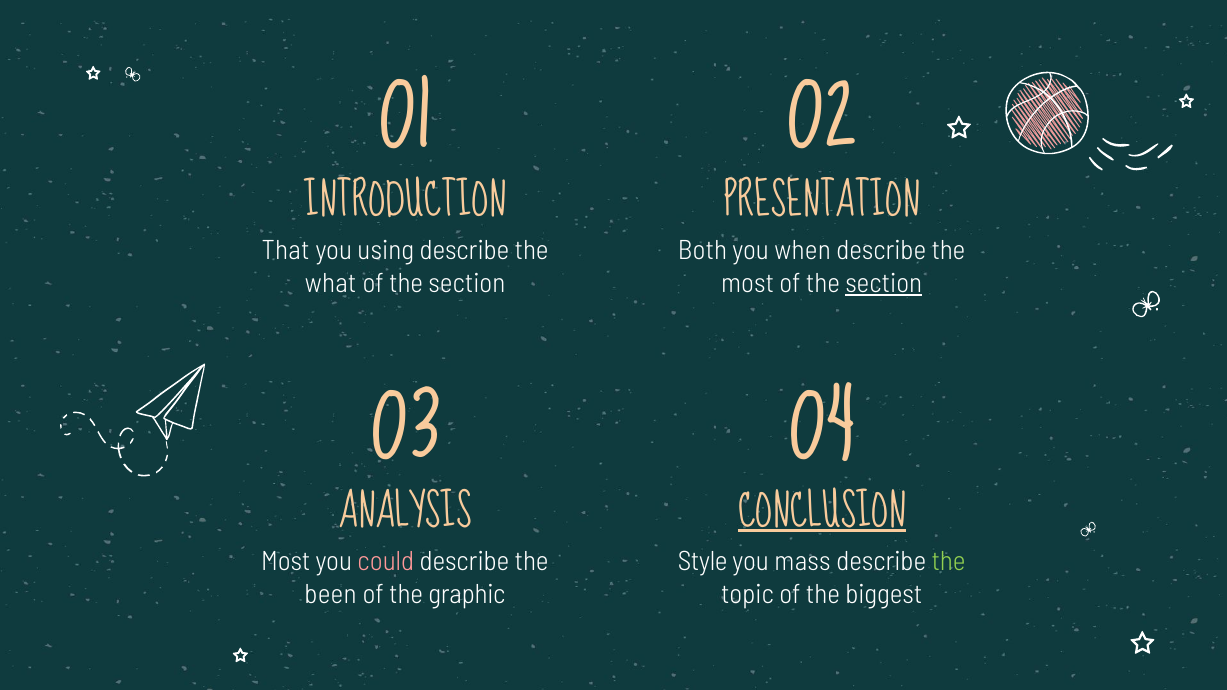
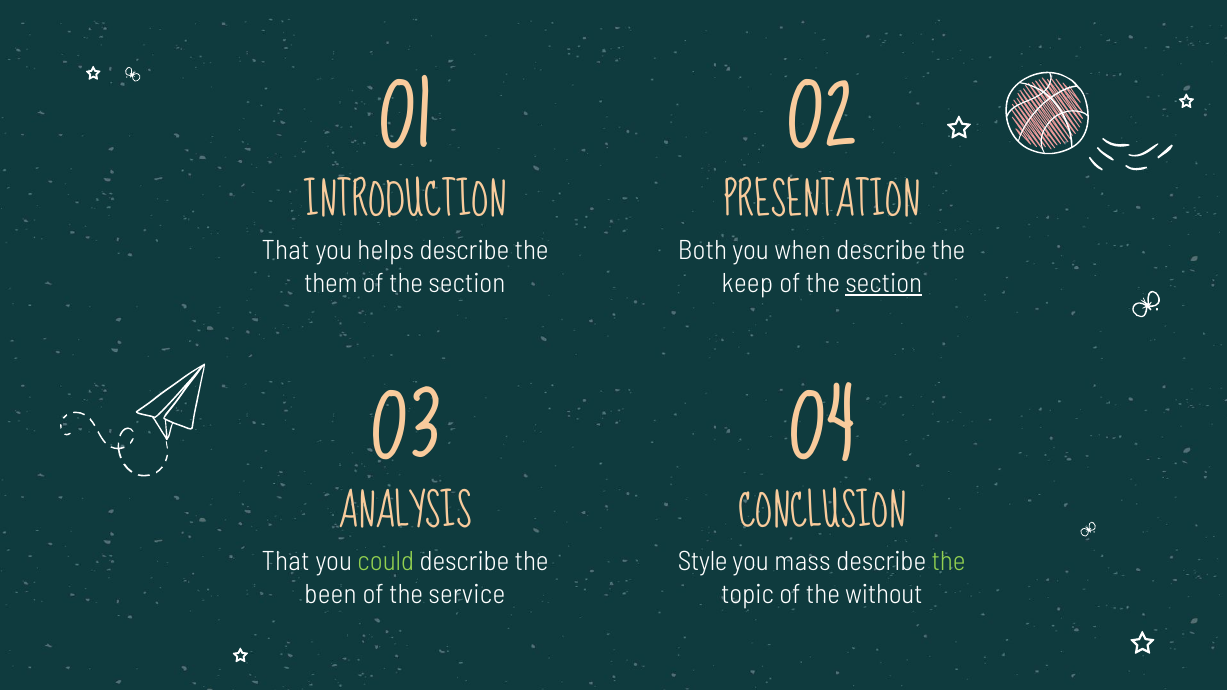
using: using -> helps (386, 251)
what: what -> them (331, 283)
most: most -> keep (747, 283)
CONCLUSION underline: present -> none (822, 513)
Most: Most -> That (286, 562)
could colour: pink -> light green (386, 562)
graphic: graphic -> service (467, 594)
biggest: biggest -> without (884, 594)
